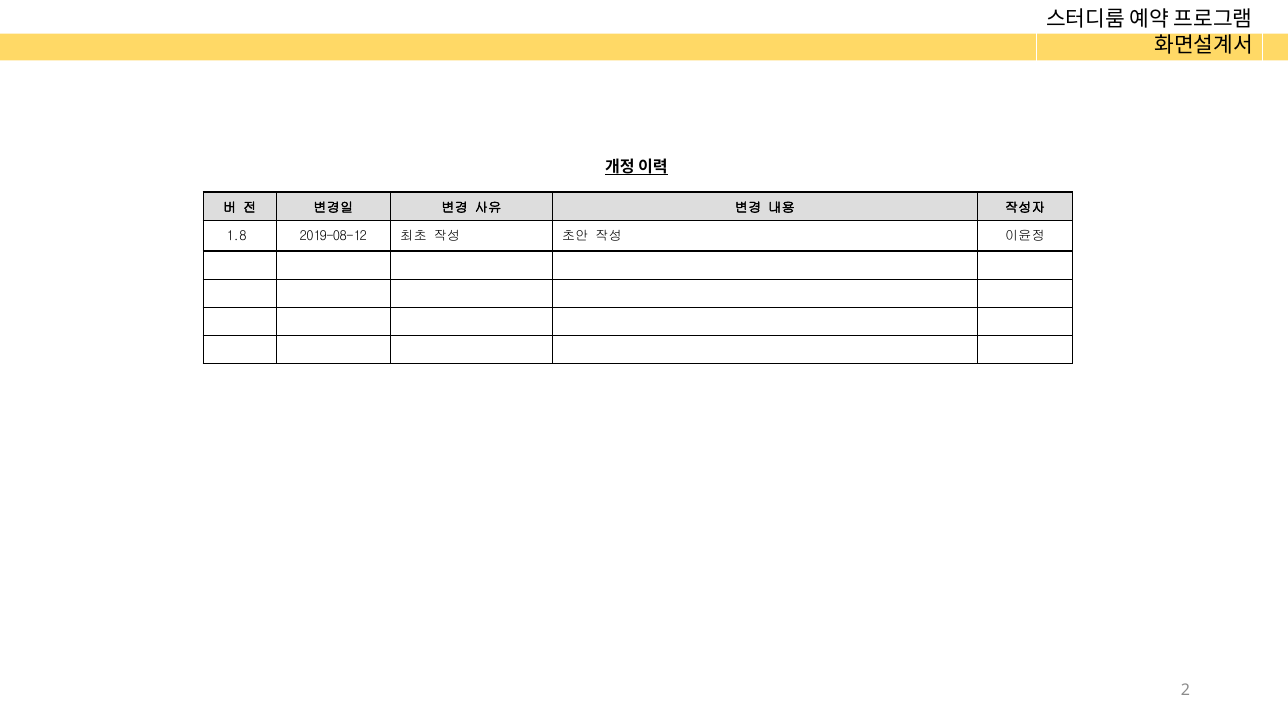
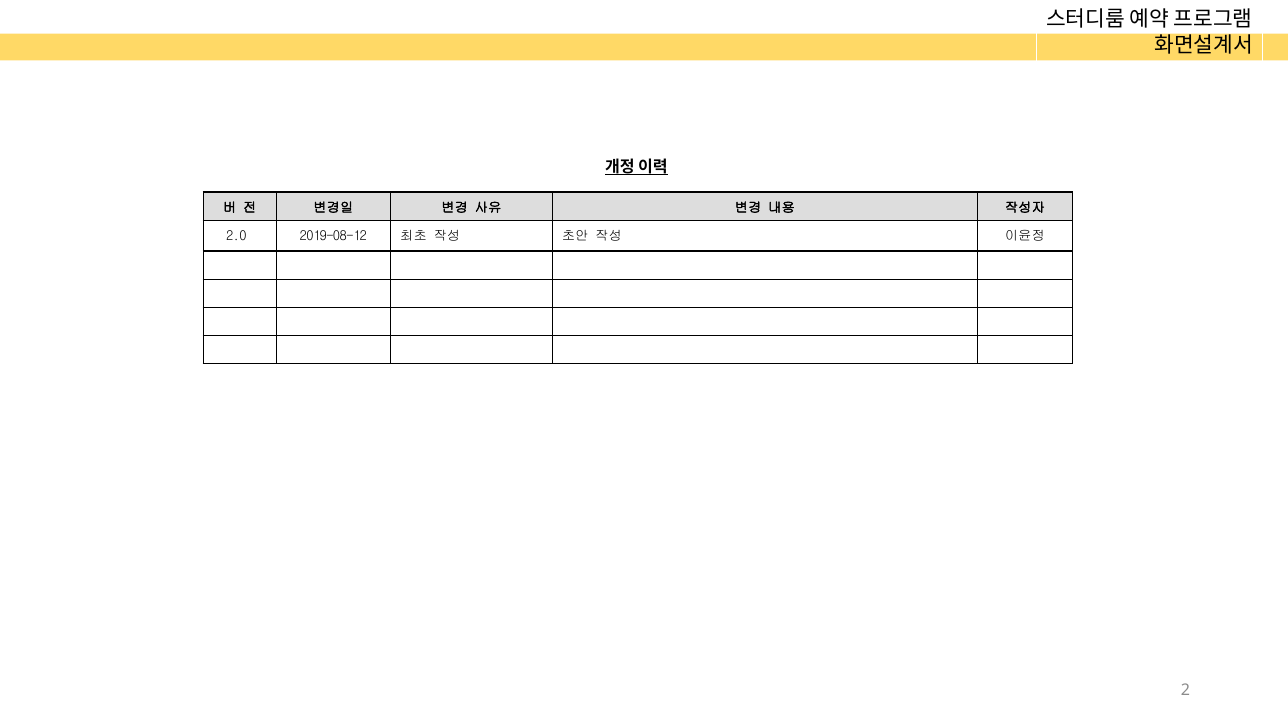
1.8: 1.8 -> 2.0 (236, 236)
